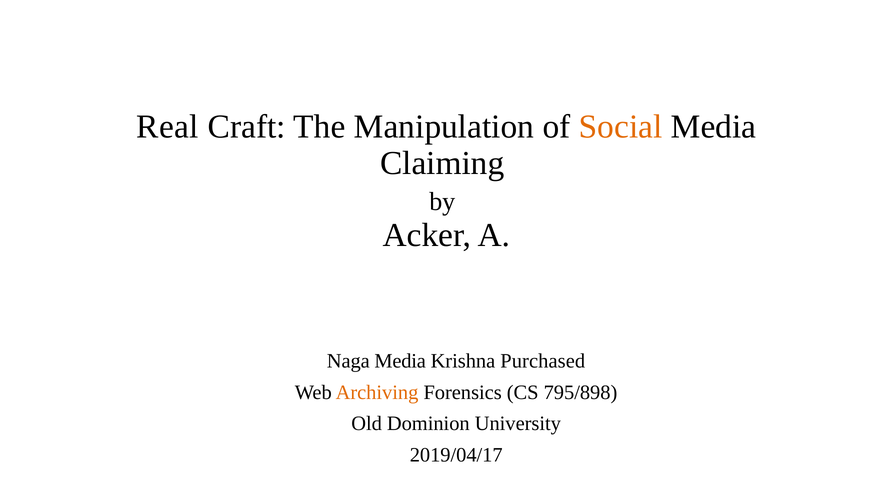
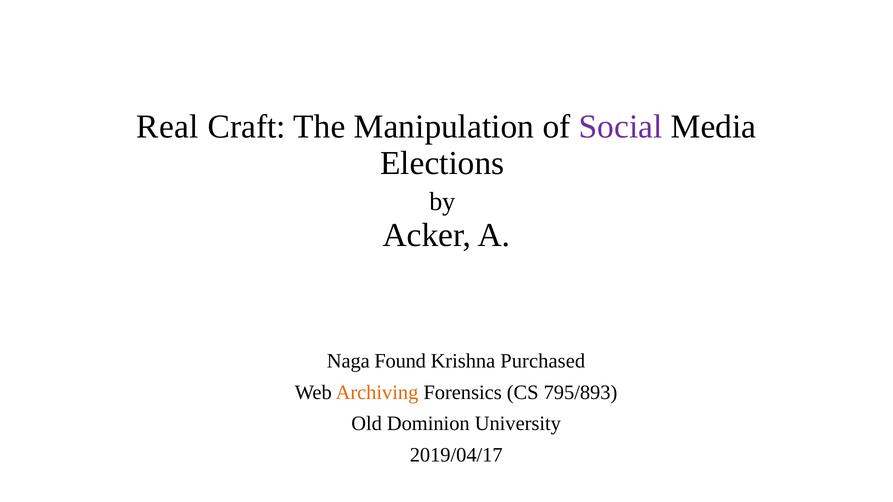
Social colour: orange -> purple (621, 127)
Claiming: Claiming -> Elections (442, 163)
Naga Media: Media -> Found (400, 361)
795/898: 795/898 -> 795/893 (580, 393)
